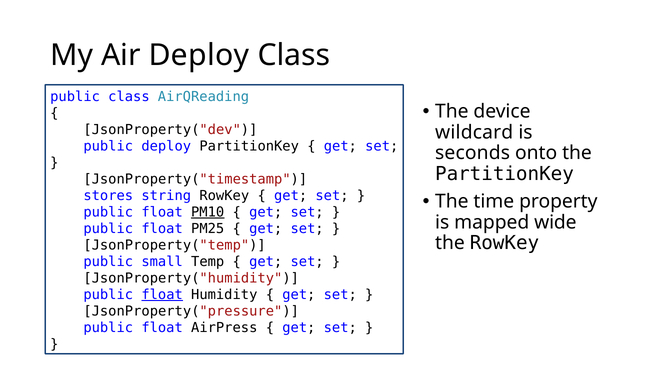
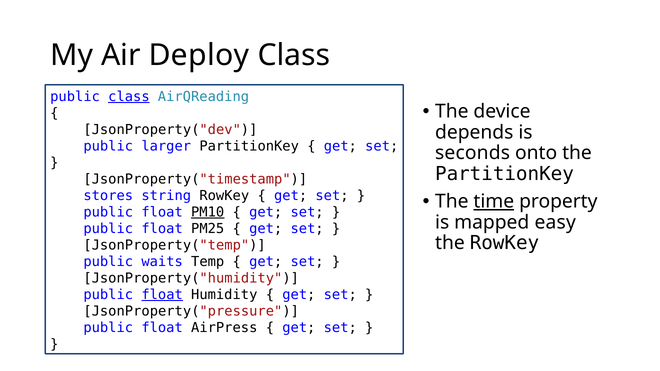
class underline: none -> present (129, 97)
wildcard: wildcard -> depends (474, 132)
public deploy: deploy -> larger (166, 146)
time underline: none -> present (494, 202)
wide: wide -> easy (555, 222)
small: small -> waits (162, 262)
